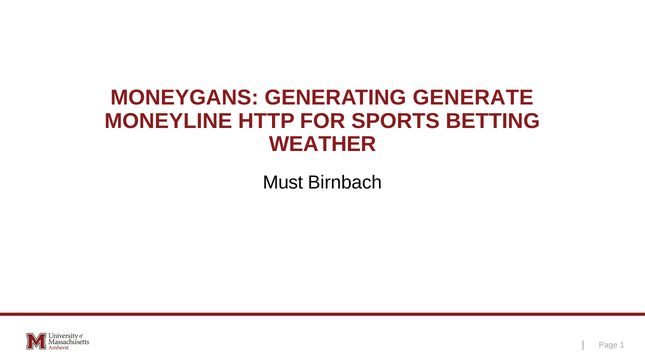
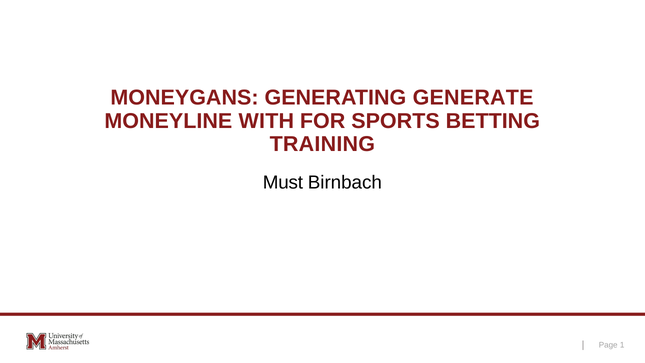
HTTP: HTTP -> WITH (266, 121)
WEATHER: WEATHER -> TRAINING (322, 144)
